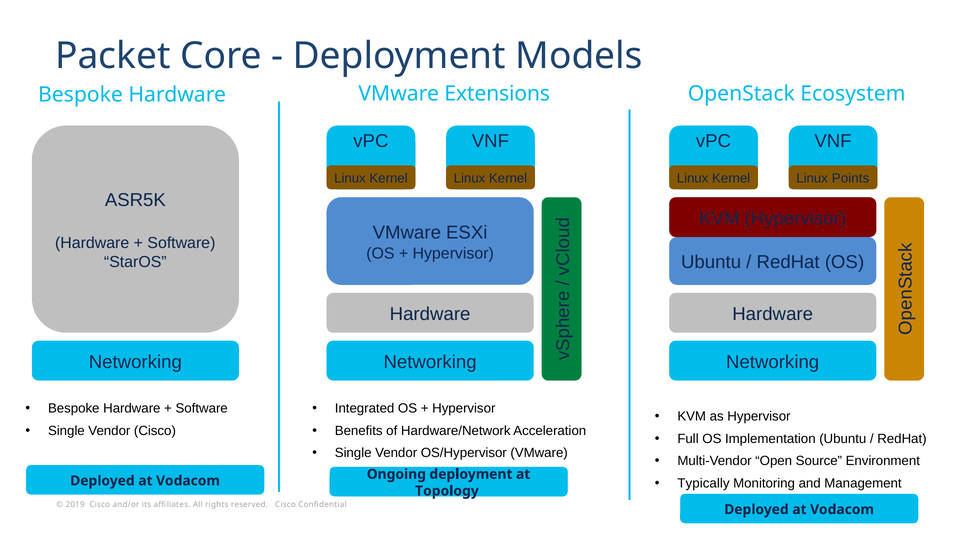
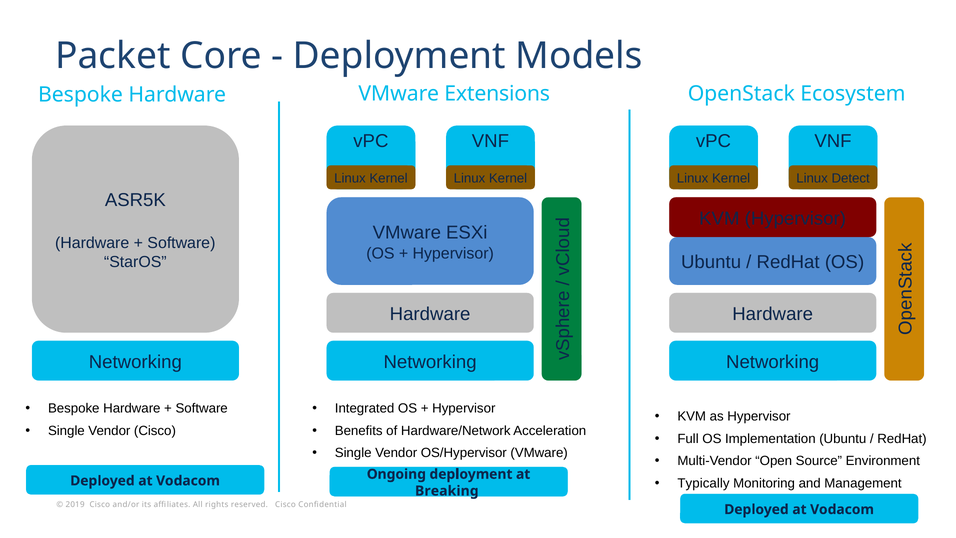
Points: Points -> Detect (851, 178)
Topology: Topology -> Breaking (447, 491)
